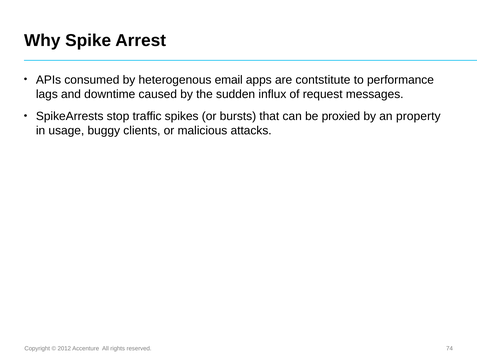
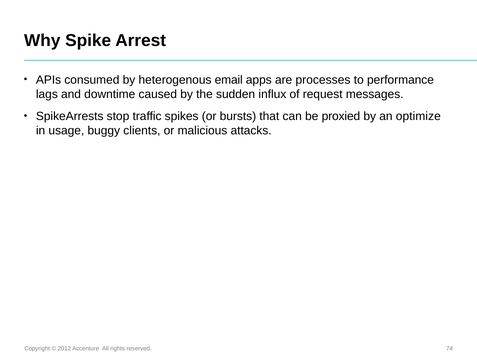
contstitute: contstitute -> processes (323, 80)
property: property -> optimize (418, 117)
